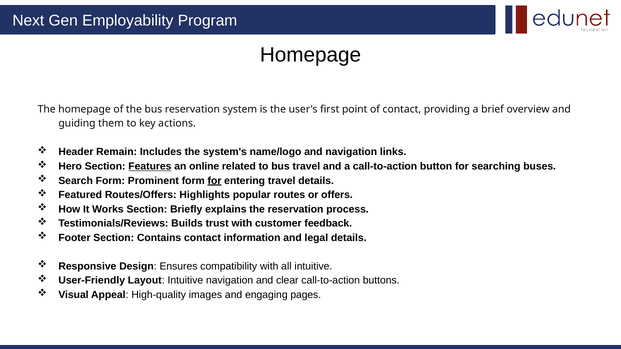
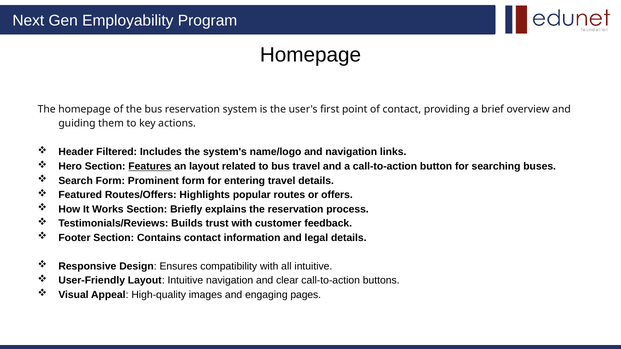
Remain: Remain -> Filtered (117, 152)
an online: online -> layout (204, 166)
for underline: present -> none (215, 181)
